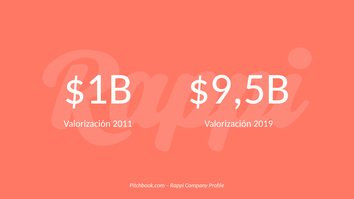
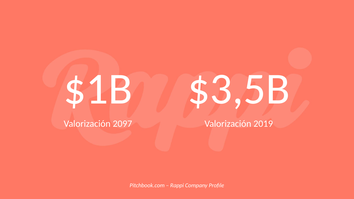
$9,5B: $9,5B -> $3,5B (239, 89)
2011: 2011 -> 2097 (122, 124)
